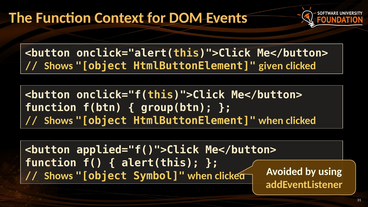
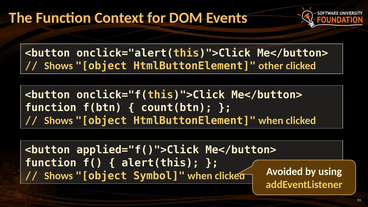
given: given -> other (271, 66)
group(btn: group(btn -> count(btn (176, 108)
